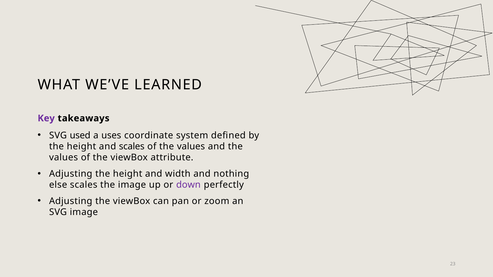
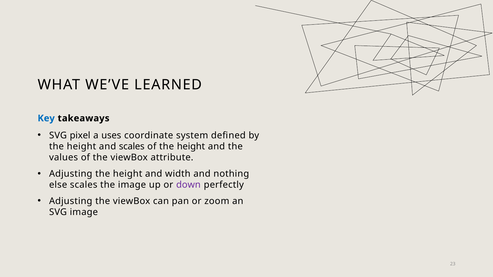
Key colour: purple -> blue (46, 118)
used: used -> pixel (80, 136)
of the values: values -> height (191, 147)
